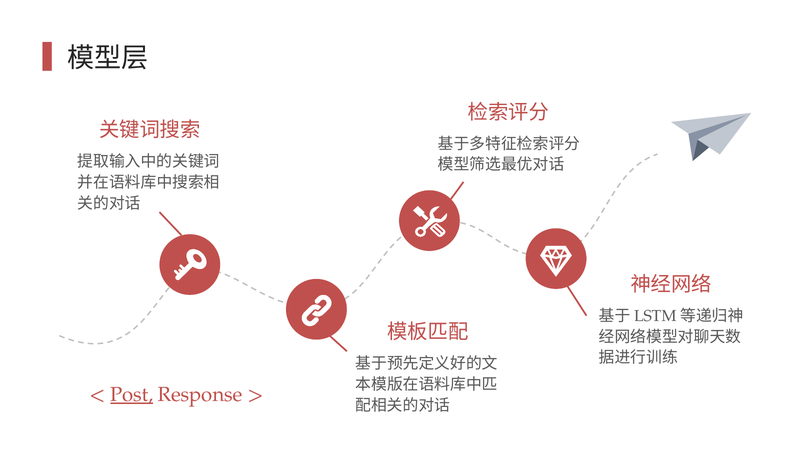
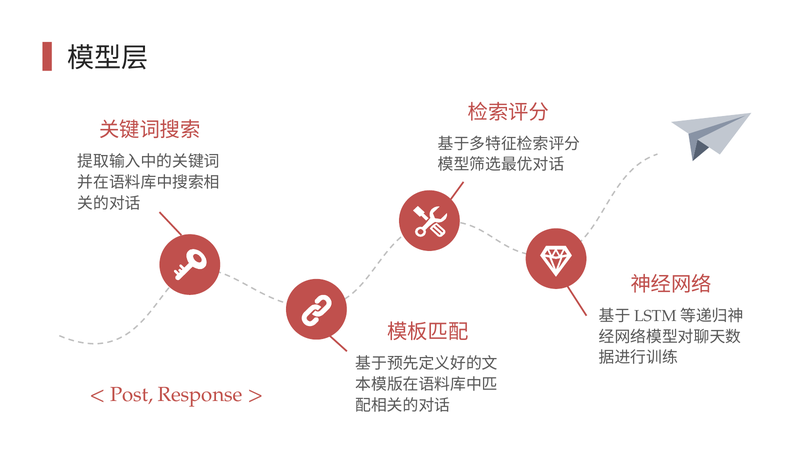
Post underline: present -> none (132, 394)
